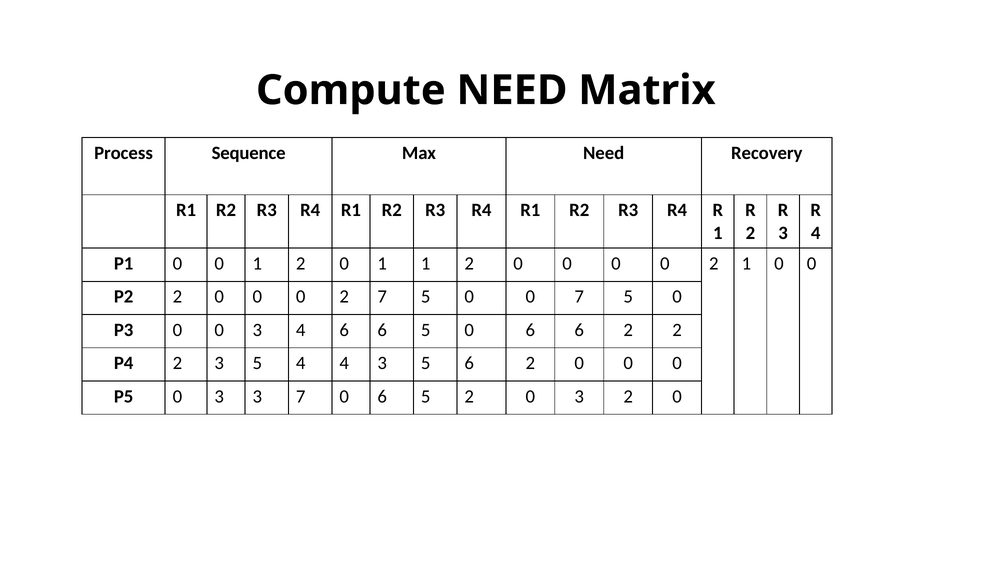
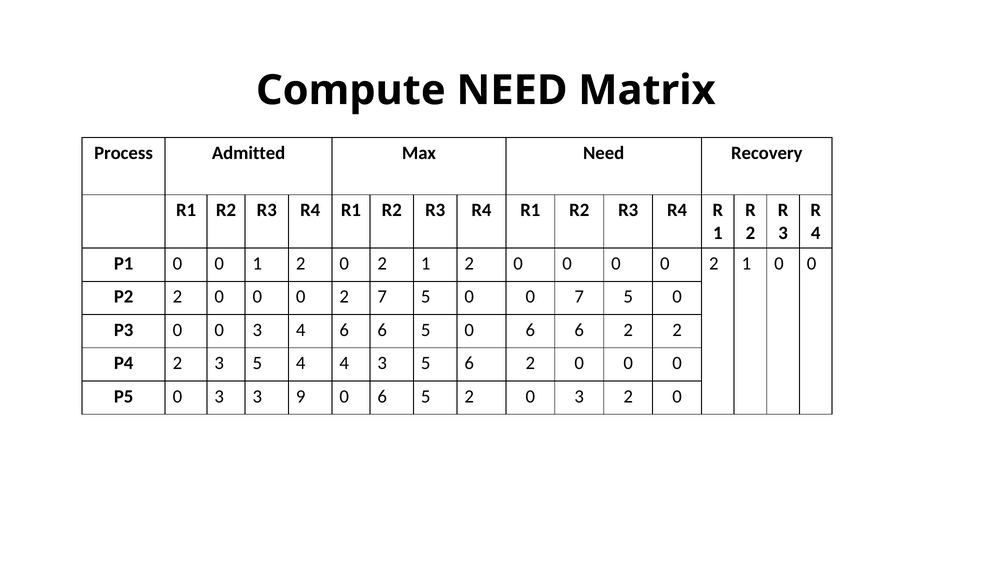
Sequence: Sequence -> Admitted (249, 153)
2 0 1: 1 -> 2 (382, 264)
3 7: 7 -> 9 (301, 396)
